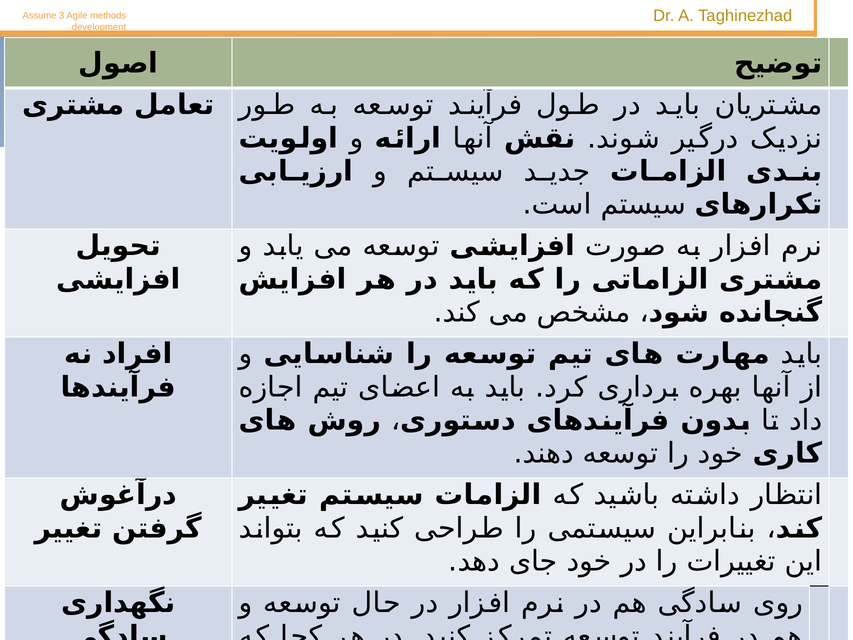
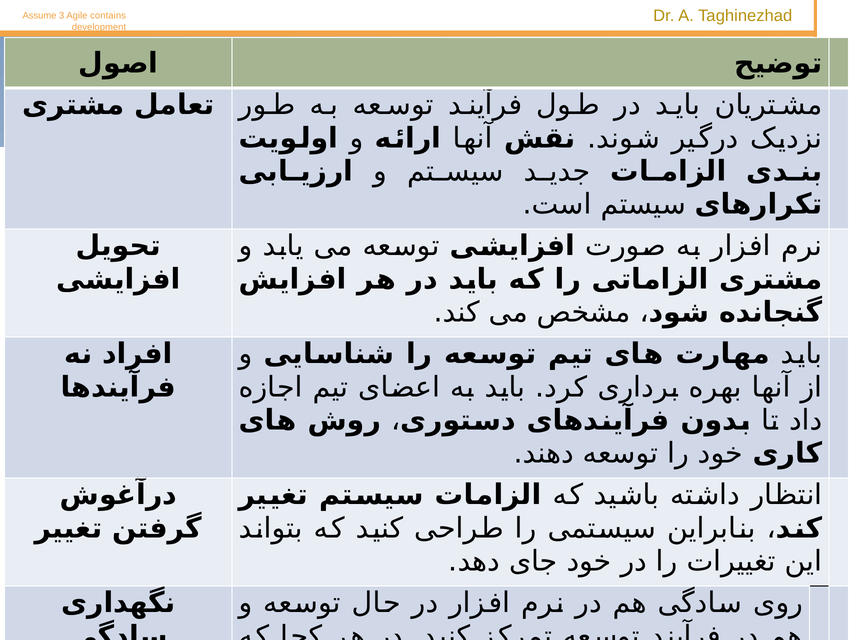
3 Agile methods: methods -> contains (108, 16)
